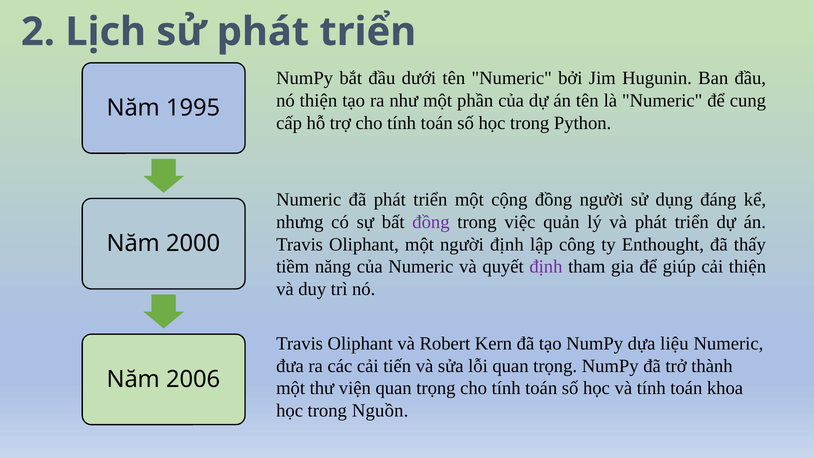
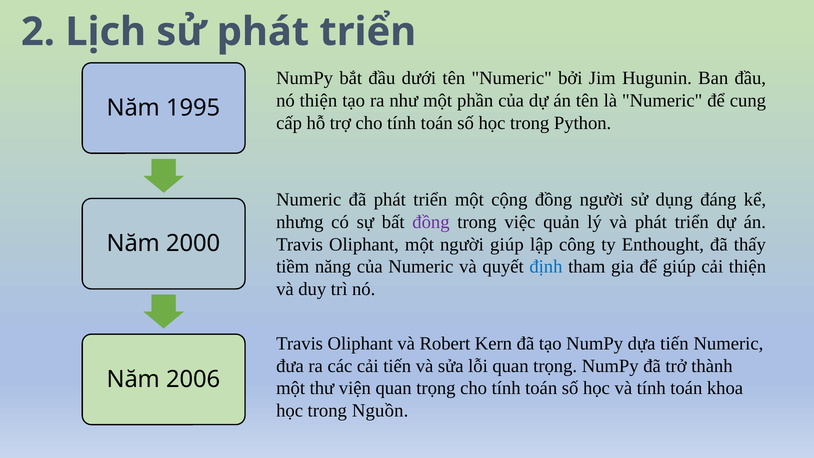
người định: định -> giúp (507, 244)
định colour: purple -> blue (546, 267)
dựa liệu: liệu -> tiến (674, 343)
